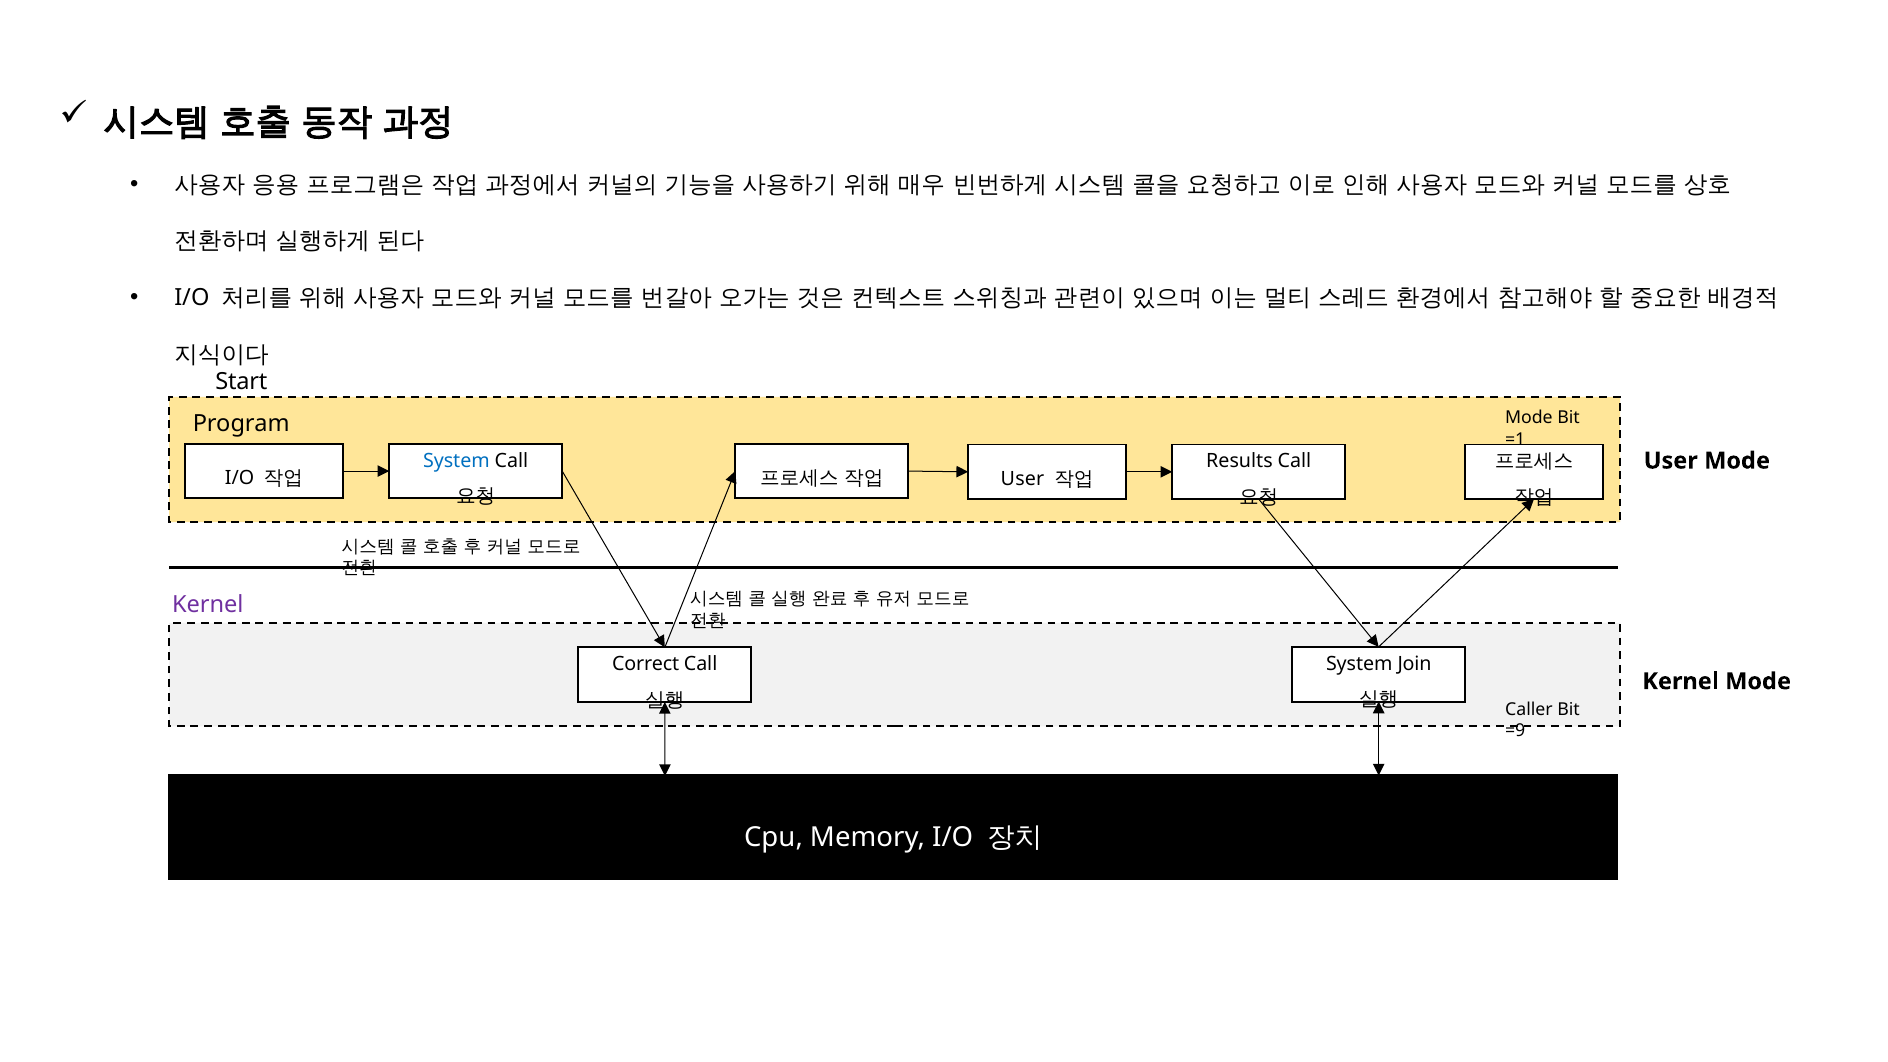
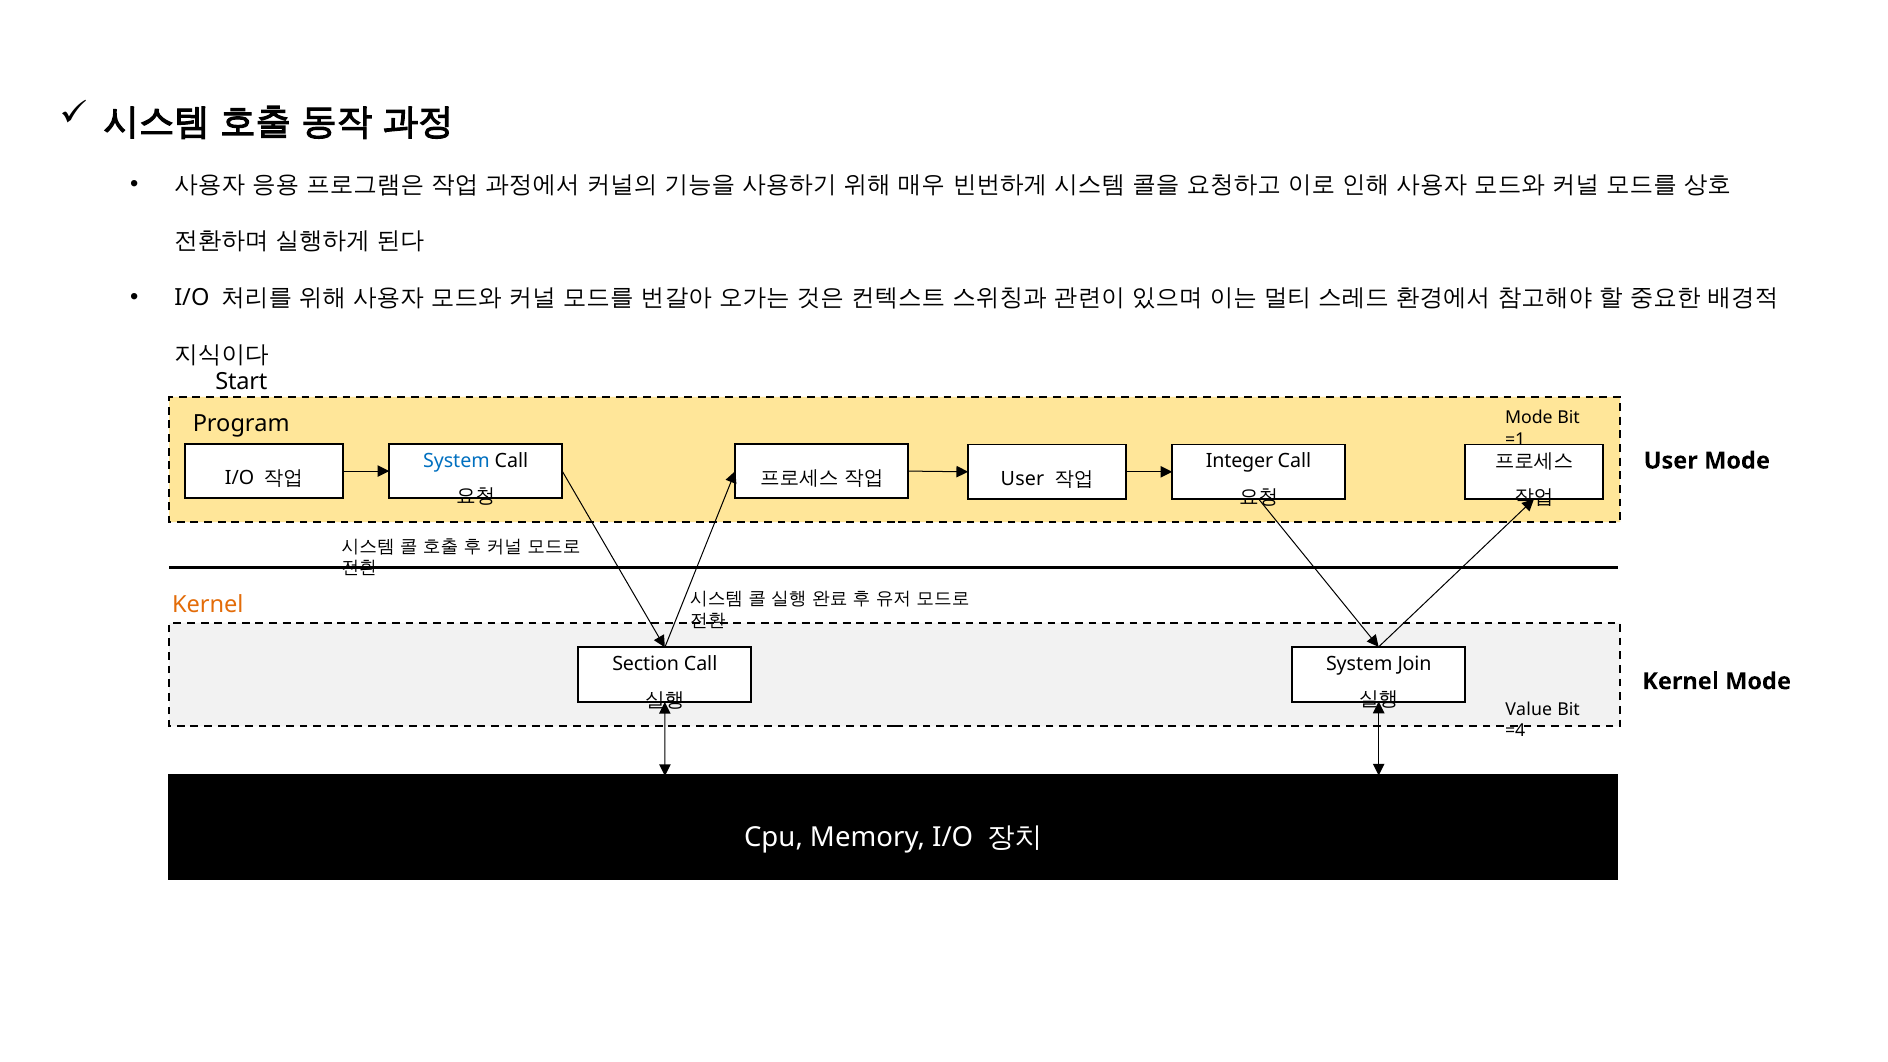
Results: Results -> Integer (1240, 461)
Kernel colour: purple -> orange (208, 605)
Correct: Correct -> Section (646, 664)
Caller: Caller -> Value (1529, 709)
=9: =9 -> =4 (1515, 731)
